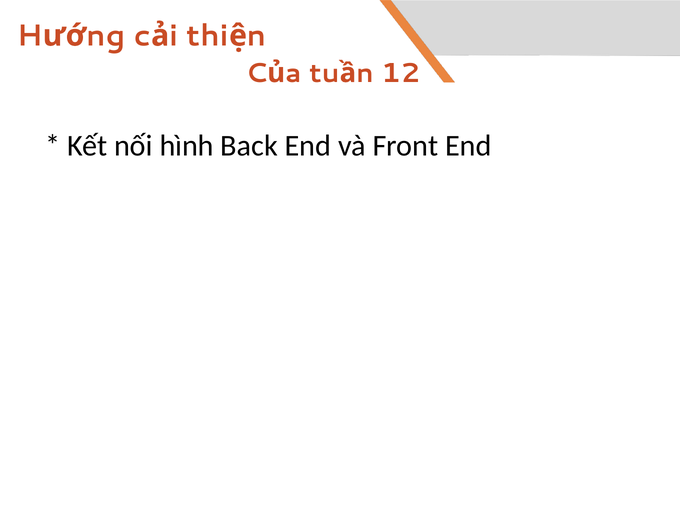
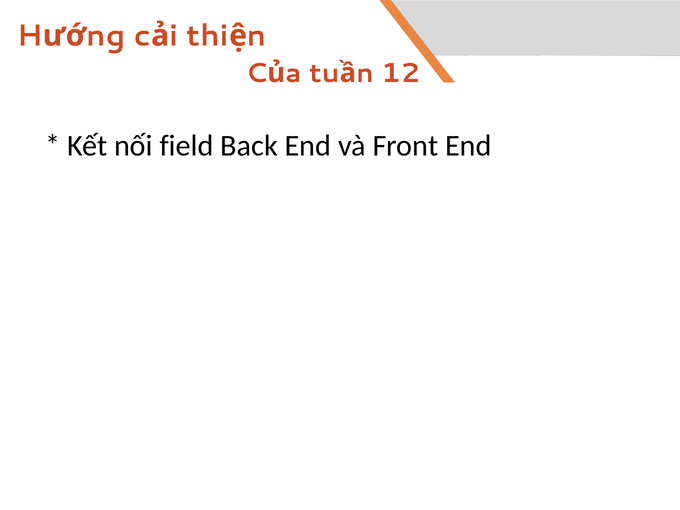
hình: hình -> field (187, 146)
